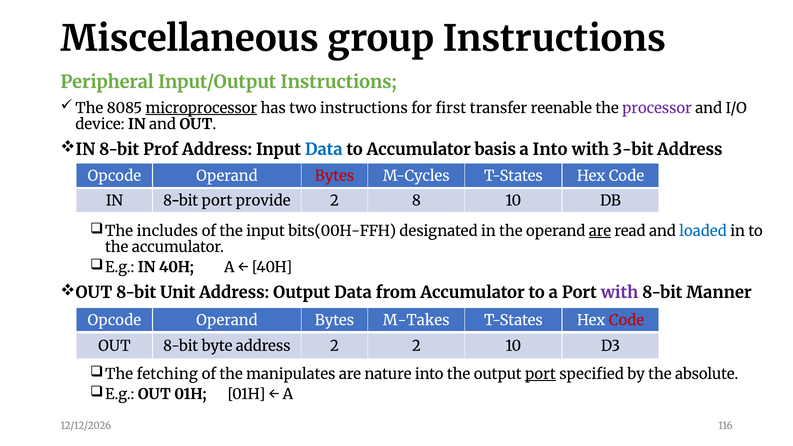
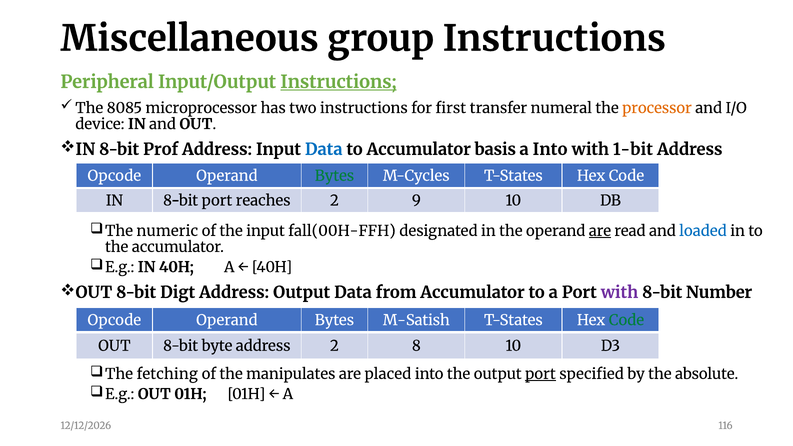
Instructions underline: none -> present (339, 82)
microprocessor underline: present -> none (201, 108)
reenable: reenable -> numeral (561, 108)
processor colour: purple -> orange (657, 108)
3-bit: 3-bit -> 1-bit (633, 149)
Bytes colour: red -> green (334, 176)
provide: provide -> reaches (263, 201)
8: 8 -> 9 (416, 201)
includes: includes -> numeric (167, 231)
bits(00H-FFH: bits(00H-FFH -> fall(00H-FFH (342, 231)
Unit: Unit -> Digt (178, 293)
Manner: Manner -> Number (719, 293)
M-Takes: M-Takes -> M-Satish (416, 320)
Code colour: red -> green (626, 320)
2 2: 2 -> 8 (416, 346)
nature: nature -> placed (388, 374)
